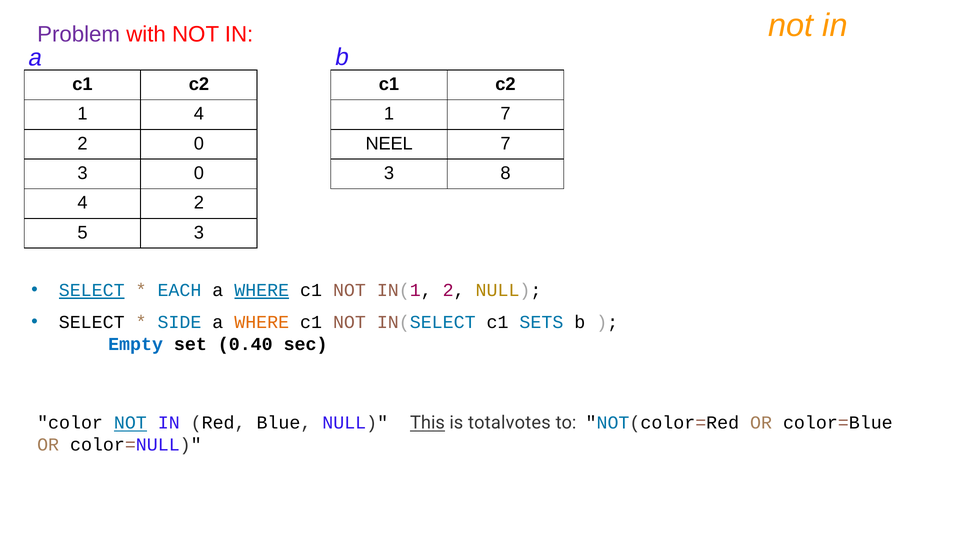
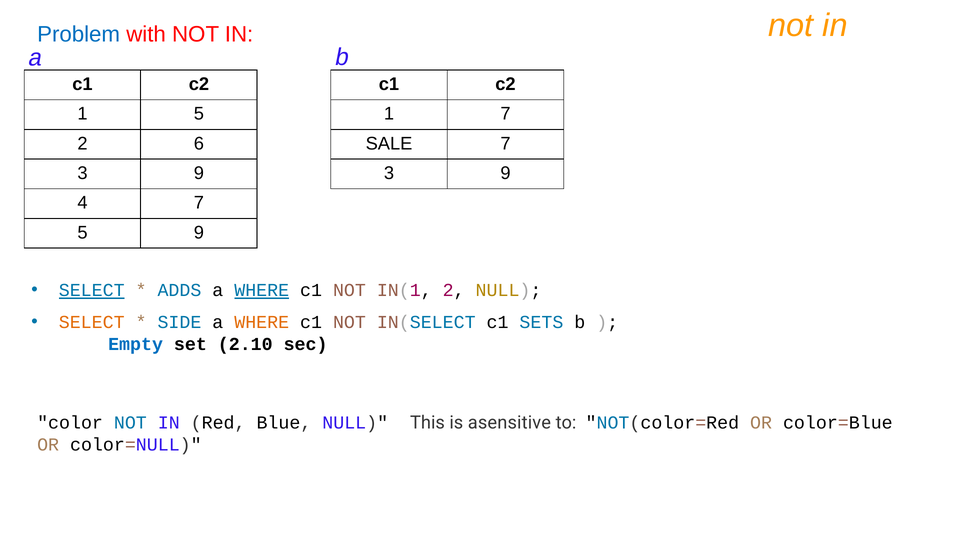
Problem colour: purple -> blue (79, 35)
1 4: 4 -> 5 (199, 114)
2 0: 0 -> 6 (199, 143)
NEEL: NEEL -> SALE (389, 143)
0: 0 -> 9 (199, 173)
8: 8 -> 9 (505, 173)
2: 2 -> 7 (199, 203)
5 3: 3 -> 9 (199, 232)
EACH: EACH -> ADDS (179, 290)
SELECT colour: black -> orange (92, 322)
0.40: 0.40 -> 2.10 (245, 344)
NOT underline: present -> none (130, 422)
This underline: present -> none (427, 422)
totalvotes: totalvotes -> asensitive (509, 422)
